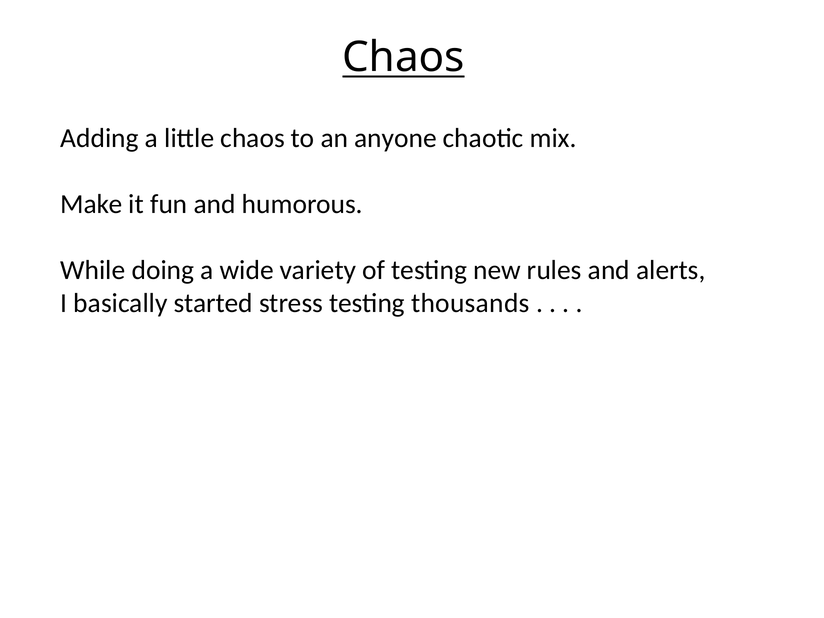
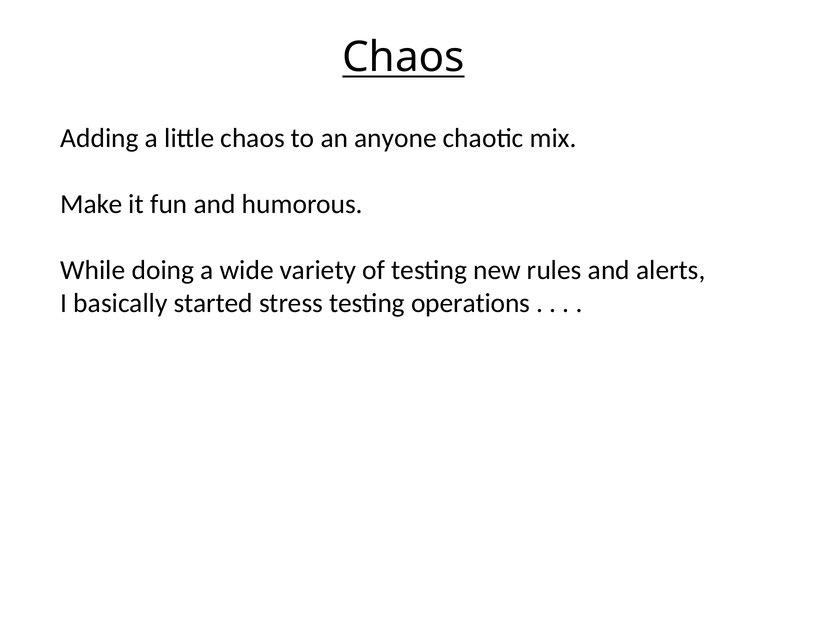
thousands: thousands -> operations (471, 303)
